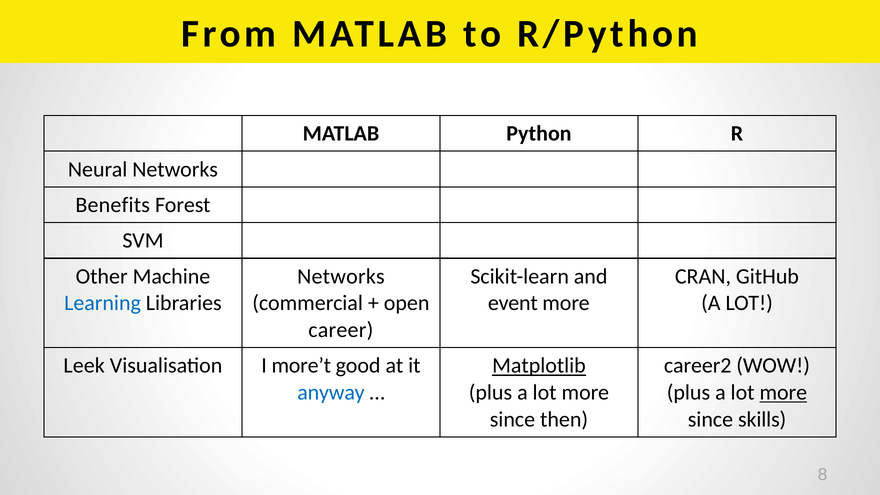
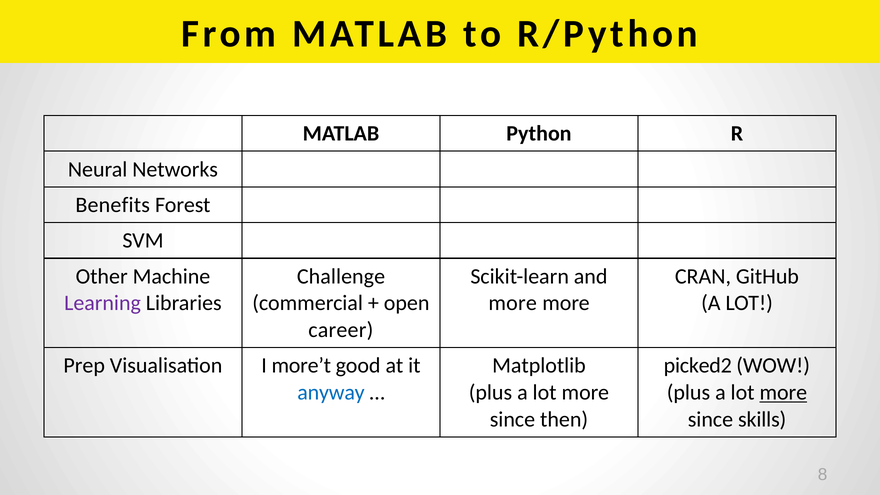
Networks: Networks -> Challenge (341, 276)
Learning colour: blue -> purple (103, 303)
event: event -> more (513, 303)
Leek: Leek -> Prep (84, 366)
Matplotlib underline: present -> none (539, 366)
career2: career2 -> picked2 (698, 366)
